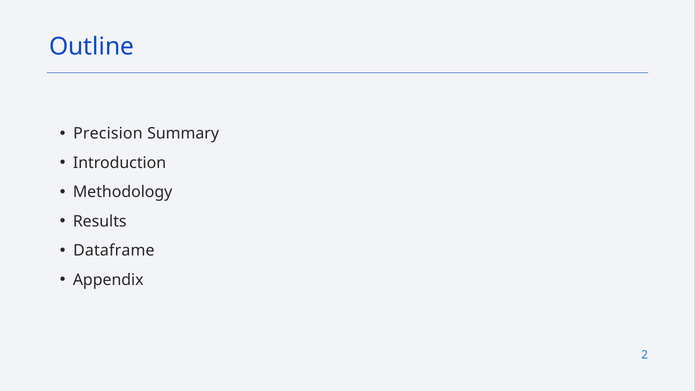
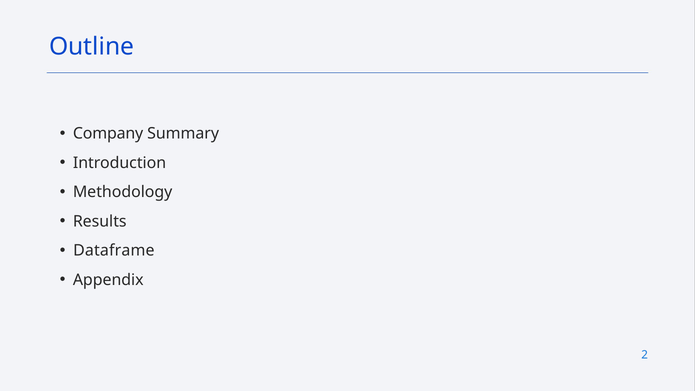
Precision: Precision -> Company (108, 134)
